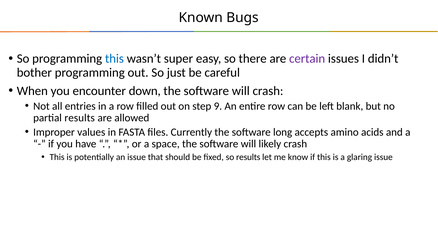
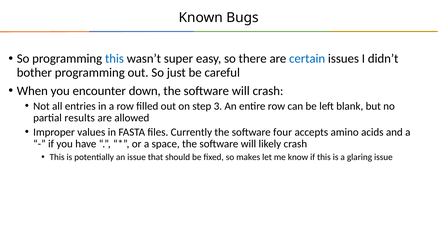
certain colour: purple -> blue (307, 59)
9: 9 -> 3 (218, 106)
long: long -> four (283, 132)
so results: results -> makes (248, 157)
